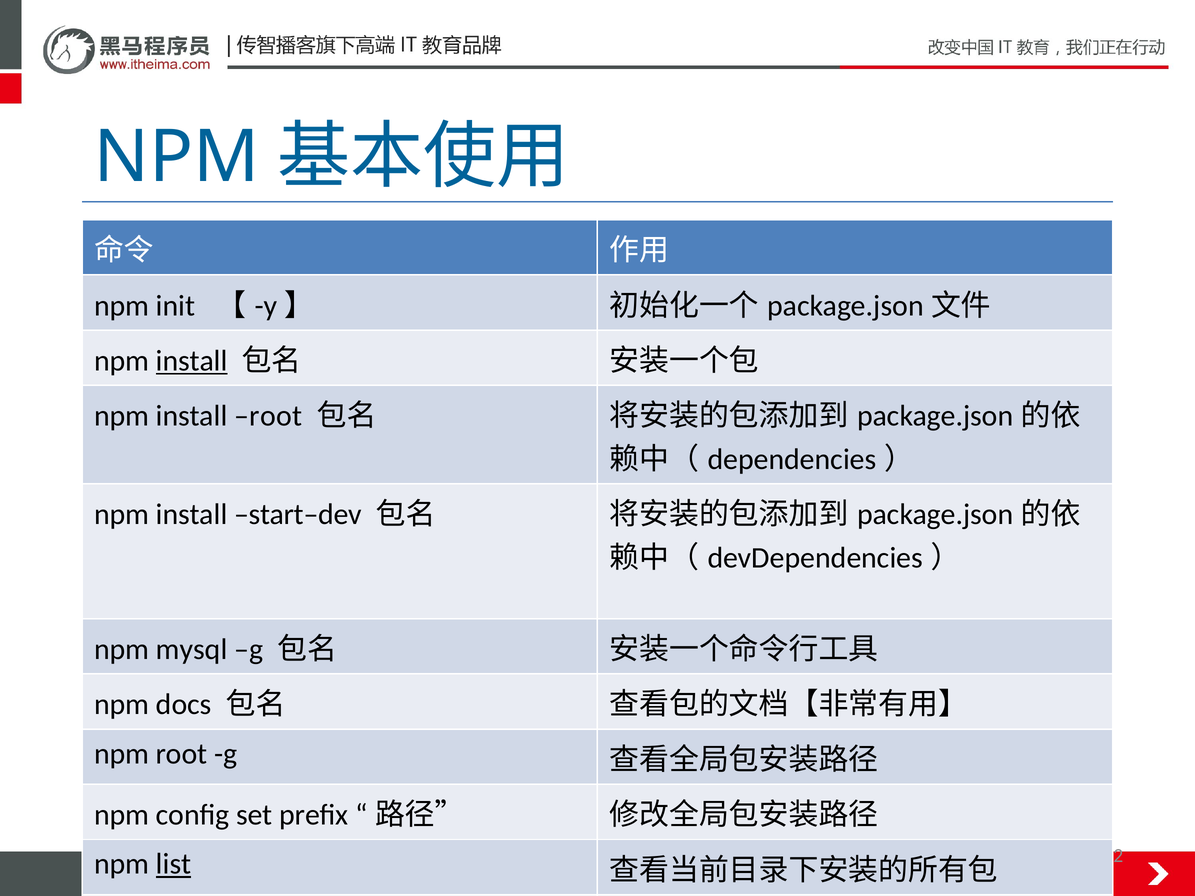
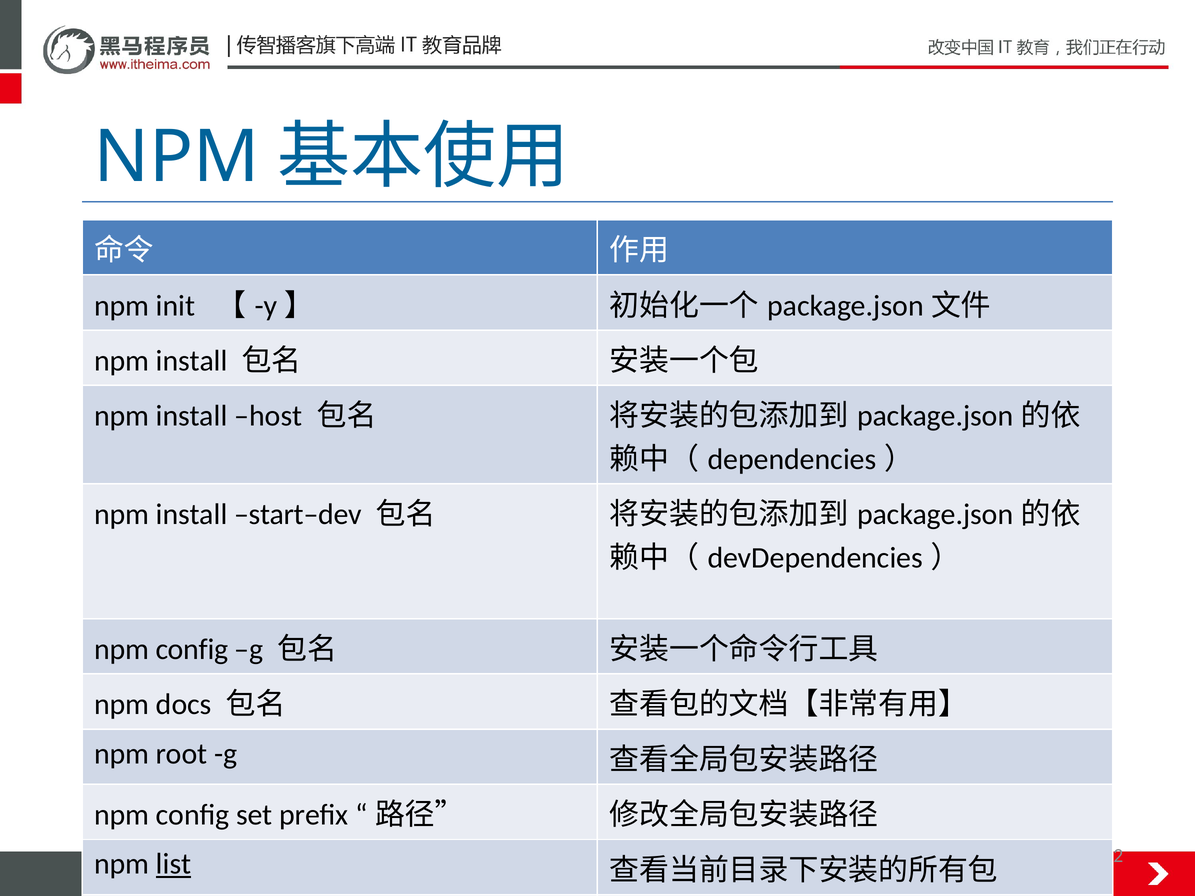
install underline: present -> none (192, 361)
install root: root -> host (268, 416)
mysql: mysql -> config (192, 650)
